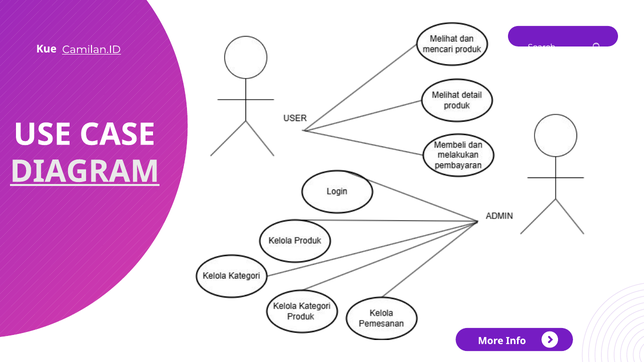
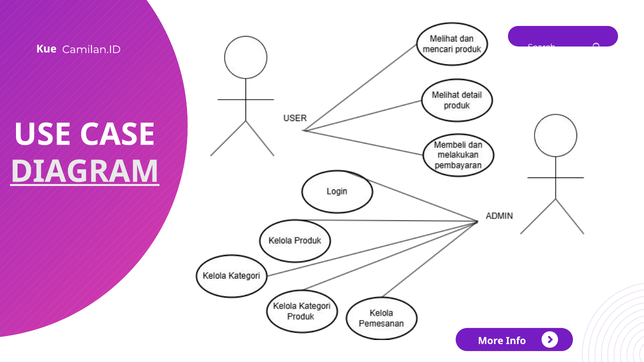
Camilan.ID underline: present -> none (91, 50)
